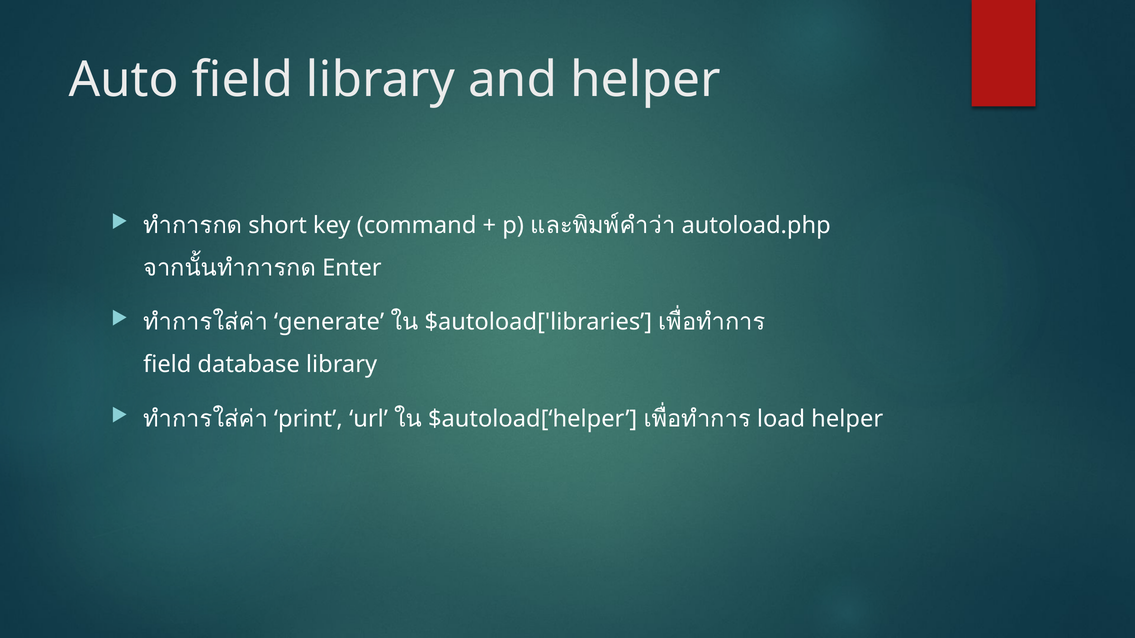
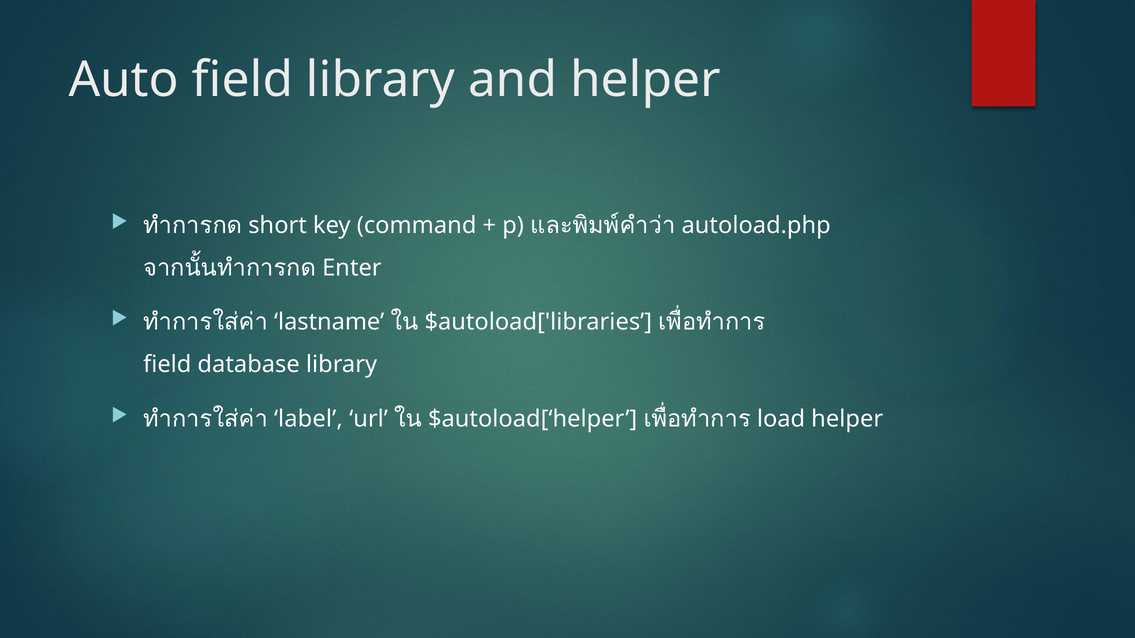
generate: generate -> lastname (331, 322)
print: print -> label (310, 419)
